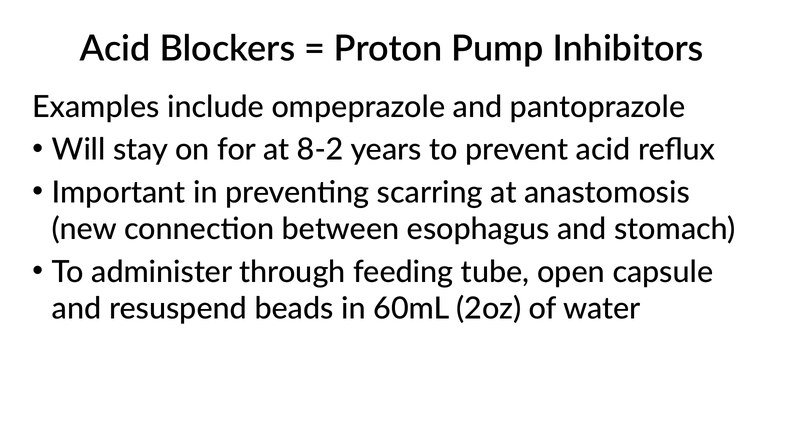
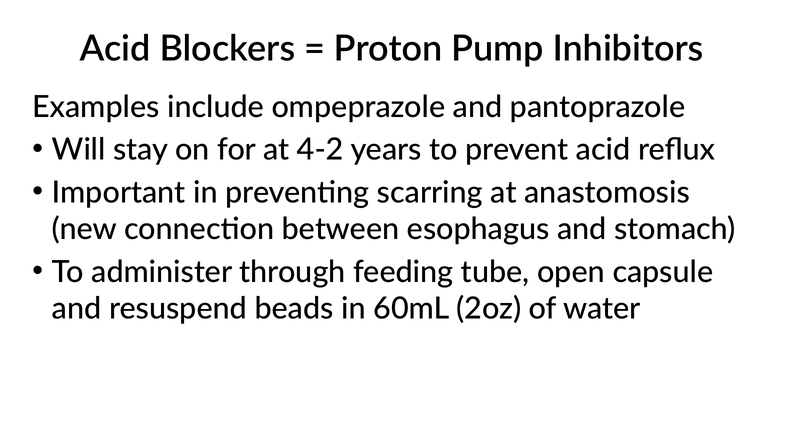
8-2: 8-2 -> 4-2 (320, 150)
